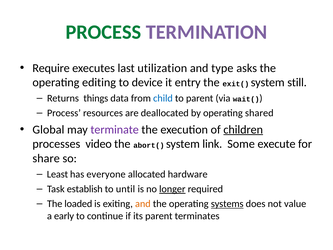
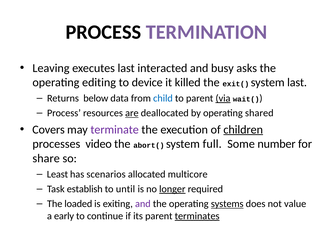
PROCESS colour: green -> black (103, 32)
Require: Require -> Leaving (51, 68)
utilization: utilization -> interacted (162, 68)
type: type -> busy (222, 68)
entry: entry -> killed (188, 82)
system still: still -> last (297, 82)
things: things -> below (96, 98)
via underline: none -> present (223, 98)
are underline: none -> present (132, 113)
Global: Global -> Covers (49, 129)
link: link -> full (212, 144)
execute: execute -> number (277, 144)
everyone: everyone -> scenarios (106, 174)
hardware: hardware -> multicore (188, 174)
and colour: orange -> purple (143, 204)
terminates underline: none -> present (197, 216)
